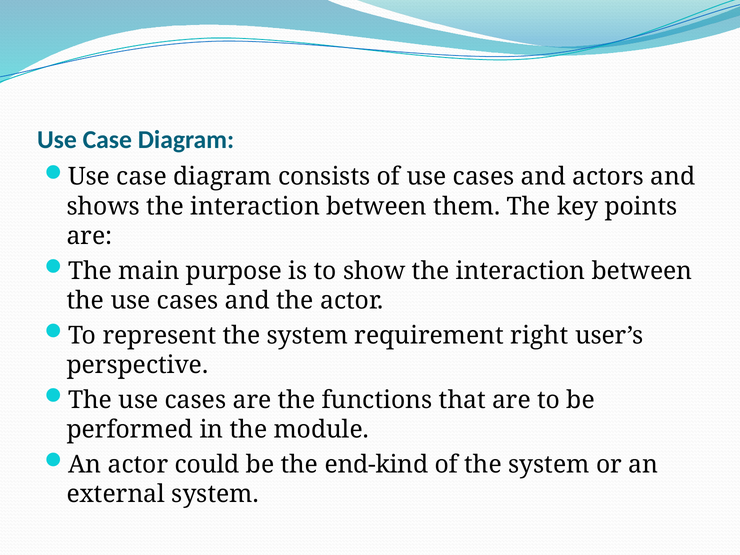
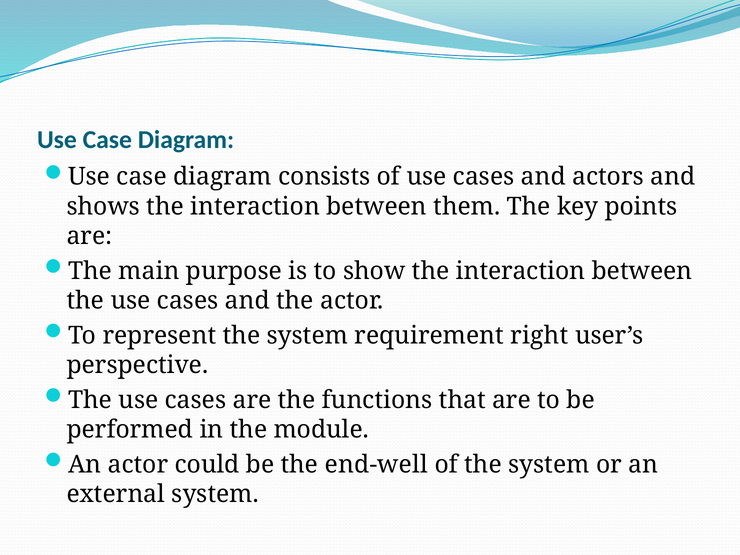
end-kind: end-kind -> end-well (376, 465)
